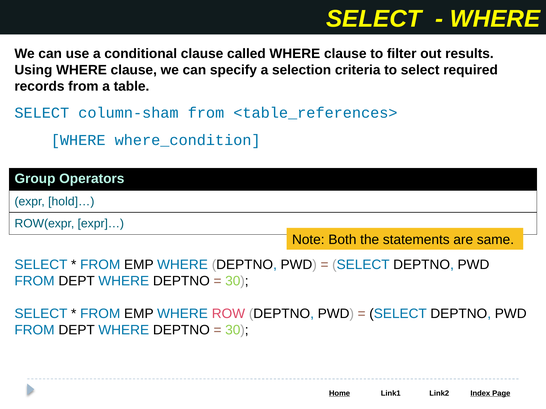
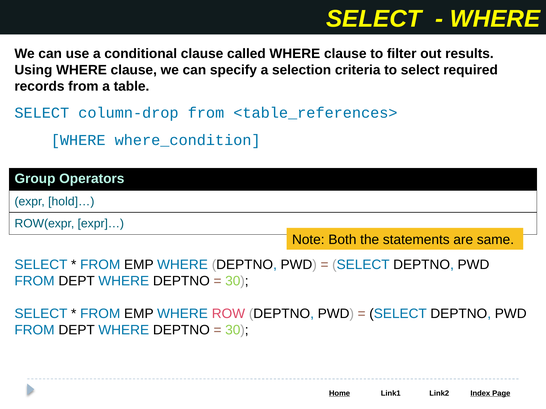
column-sham: column-sham -> column-drop (128, 113)
